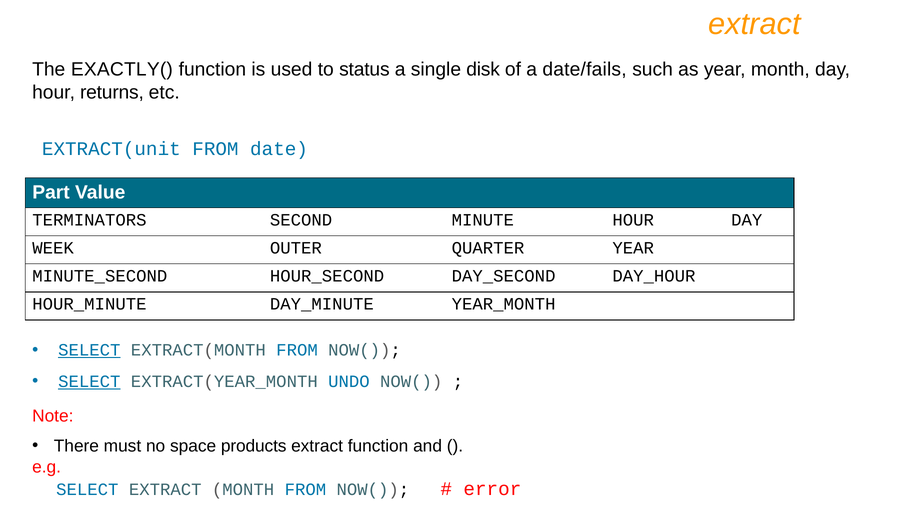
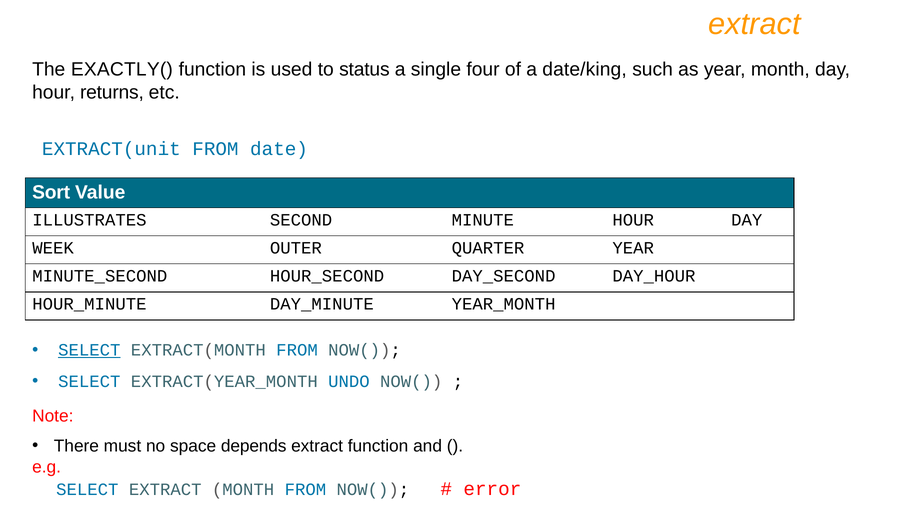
disk: disk -> four (483, 69)
date/fails: date/fails -> date/king (585, 69)
Part: Part -> Sort (51, 192)
TERMINATORS: TERMINATORS -> ILLUSTRATES (89, 220)
SELECT underline: present -> none (89, 382)
products: products -> depends (254, 446)
